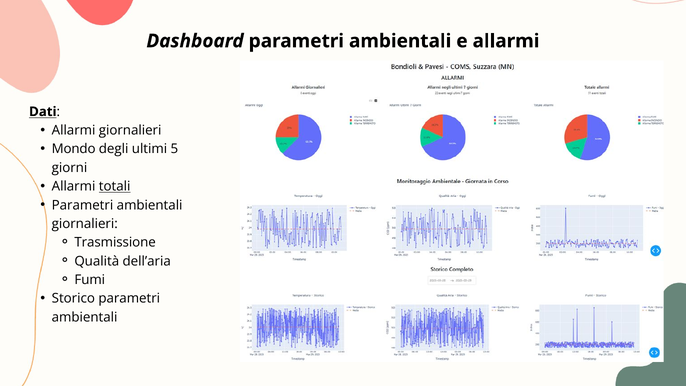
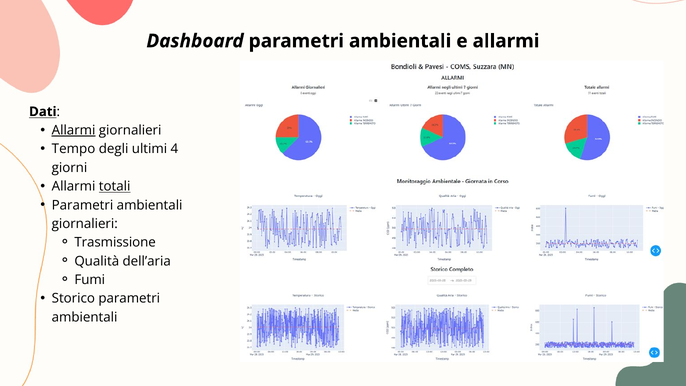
Allarmi underline: none -> present (74, 130)
Mondo: Mondo -> Tempo (74, 149)
5: 5 -> 4 (174, 149)
